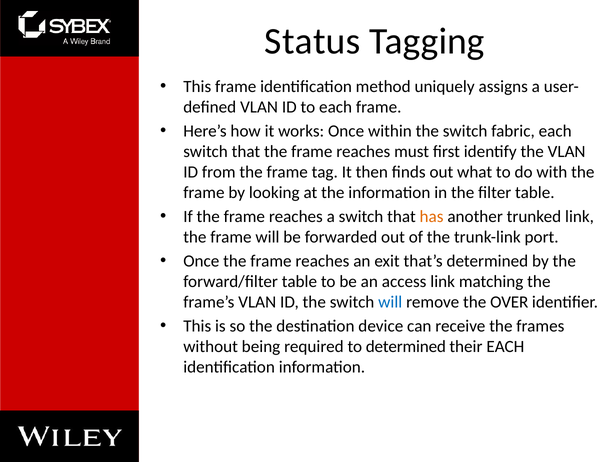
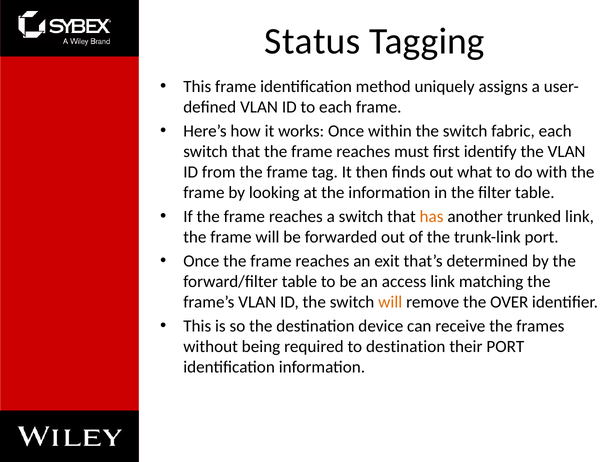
will colour: blue -> orange (390, 302)
to determined: determined -> destination (406, 347)
their EACH: EACH -> PORT (505, 347)
